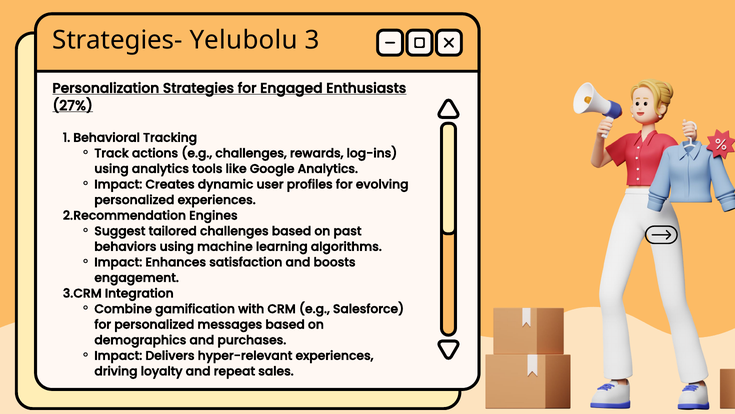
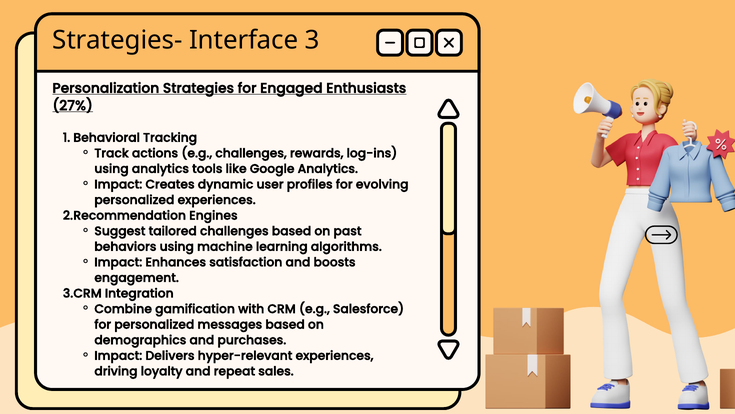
Yelubolu: Yelubolu -> Interface (244, 40)
